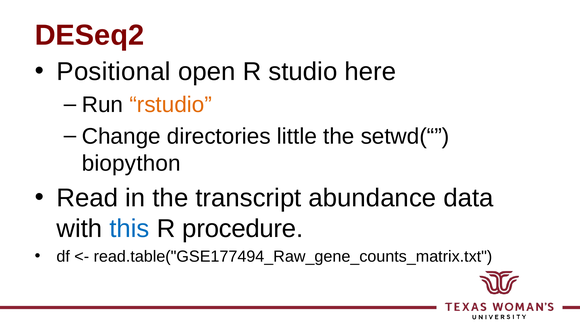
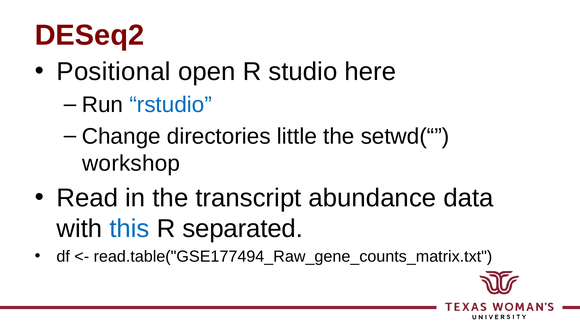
rstudio colour: orange -> blue (171, 105)
biopython: biopython -> workshop (131, 164)
procedure: procedure -> separated (243, 229)
